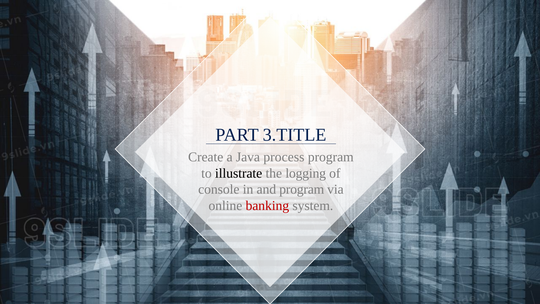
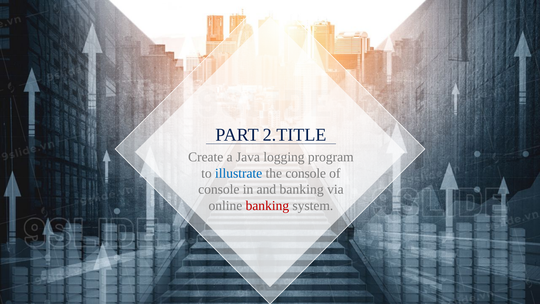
3.TITLE: 3.TITLE -> 2.TITLE (295, 135)
process: process -> logging (284, 157)
illustrate colour: black -> blue (239, 173)
the logging: logging -> console (306, 173)
and program: program -> banking (302, 189)
